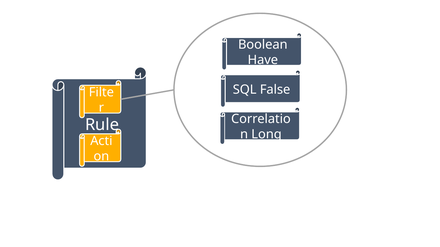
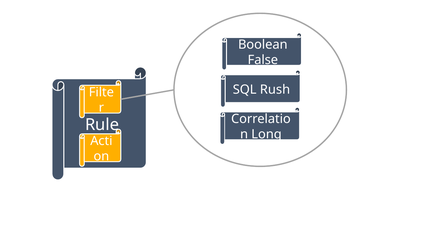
Have: Have -> False (263, 60)
False: False -> Rush (275, 90)
